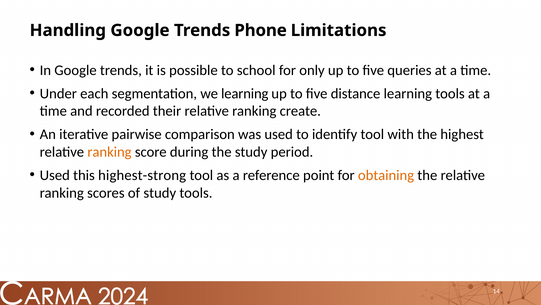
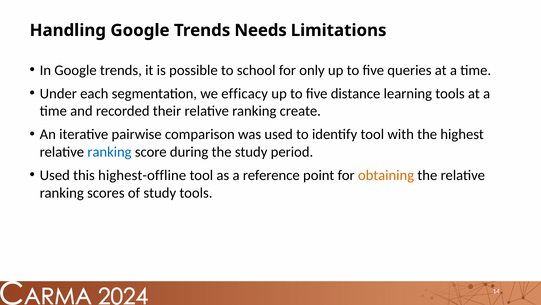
Phone: Phone -> Needs (261, 30)
we learning: learning -> efficacy (245, 93)
ranking colour: orange -> blue (109, 152)
highest-strong: highest-strong -> highest-offline (142, 175)
